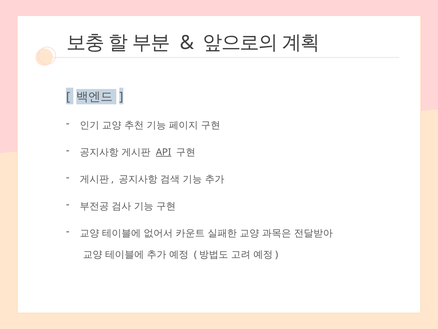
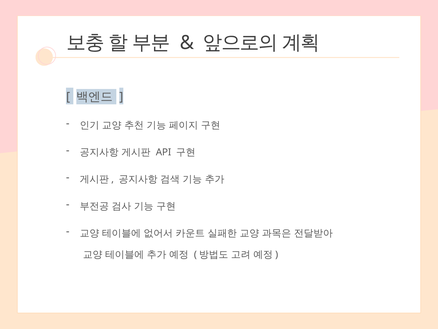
API underline: present -> none (164, 152)
